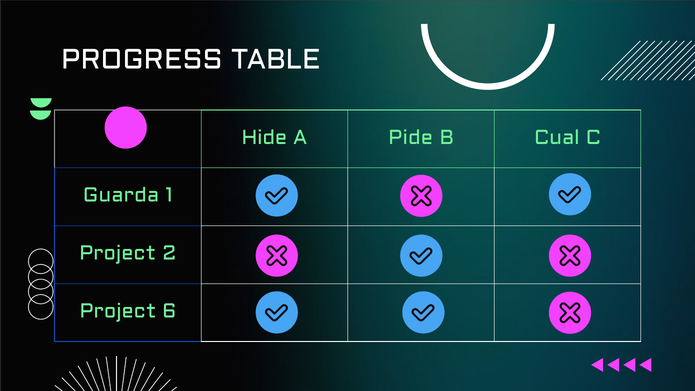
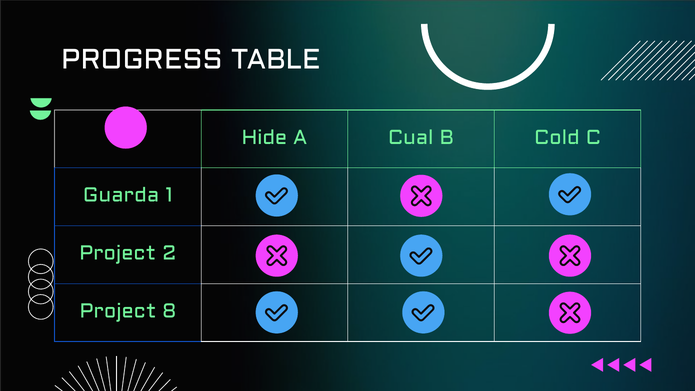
Pide: Pide -> Cual (411, 137)
Cual: Cual -> Cold (557, 137)
6: 6 -> 8 (169, 311)
